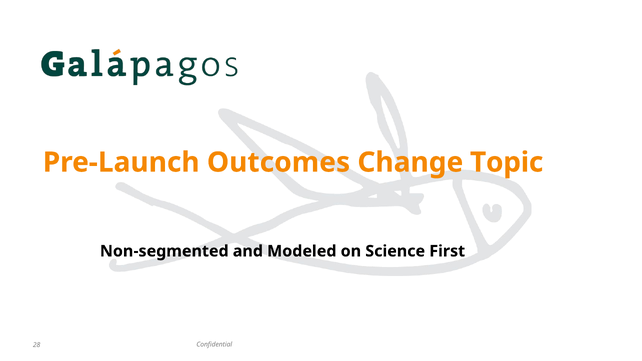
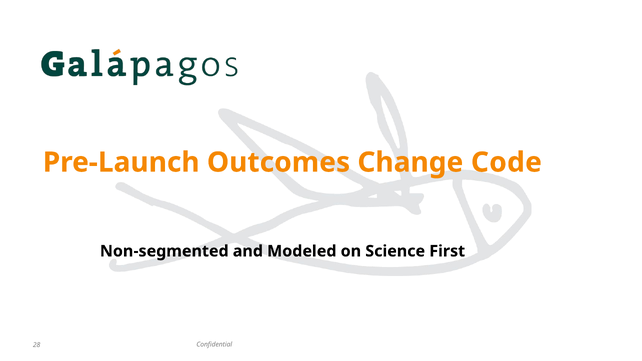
Topic: Topic -> Code (506, 162)
